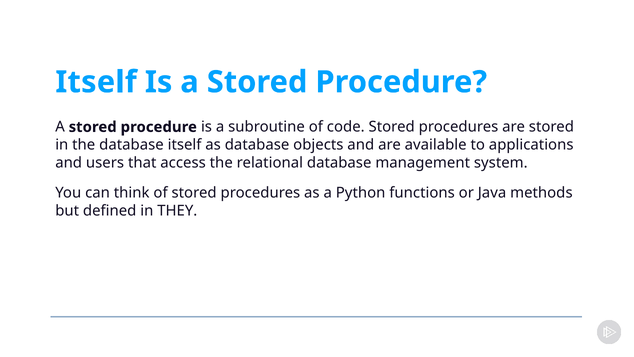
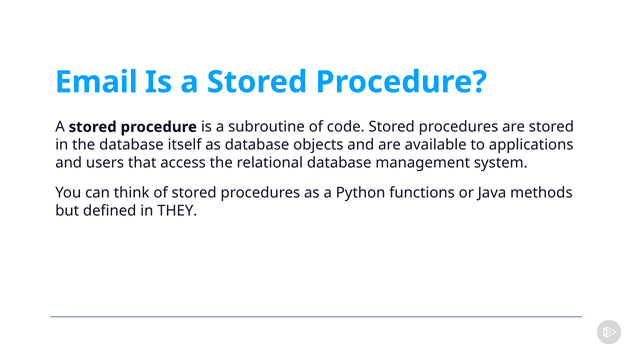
Itself: Itself -> Email (96, 82)
